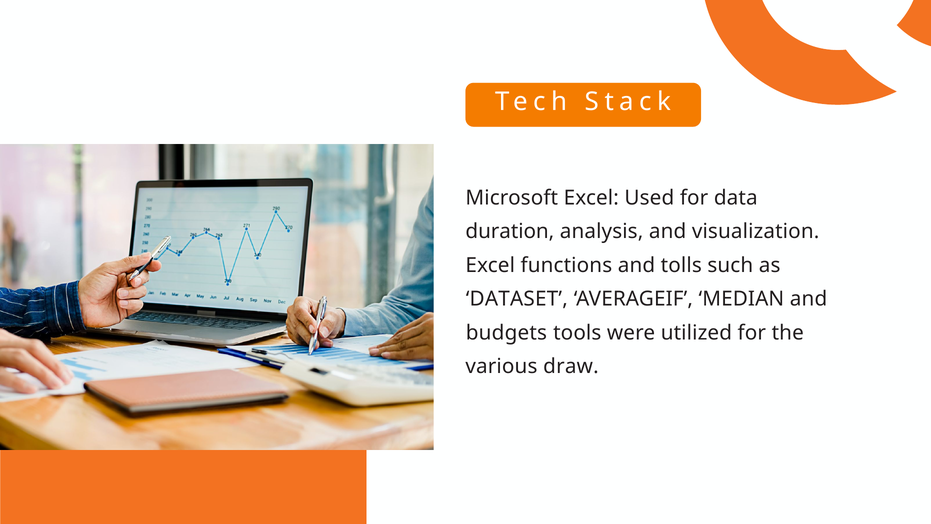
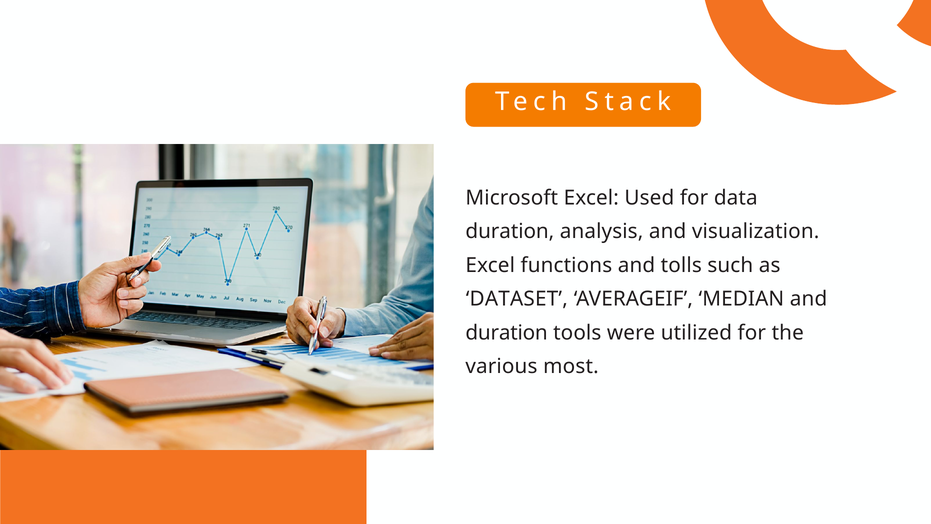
budgets: budgets -> duration (507, 333)
draw: draw -> most (571, 366)
